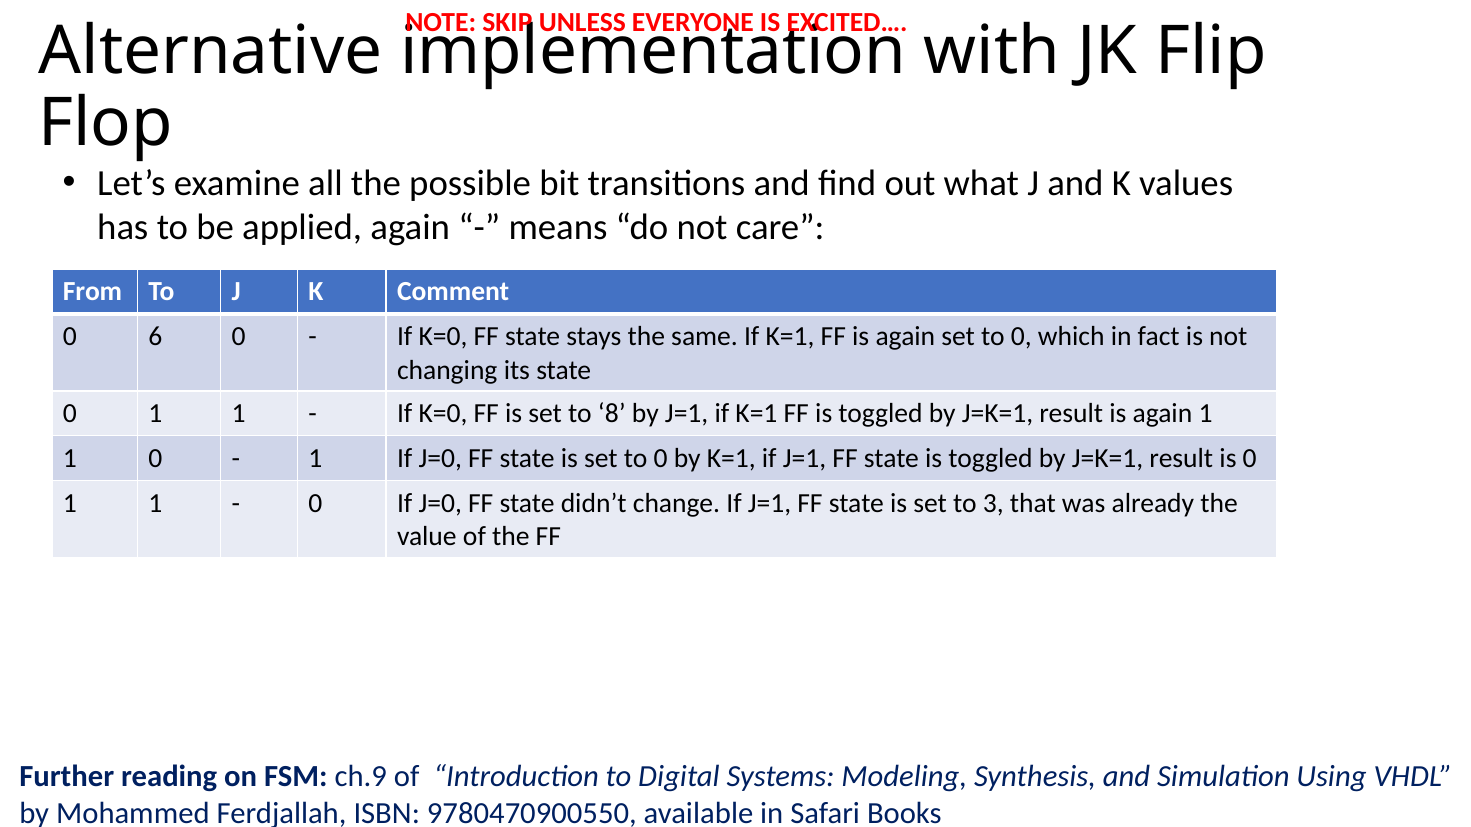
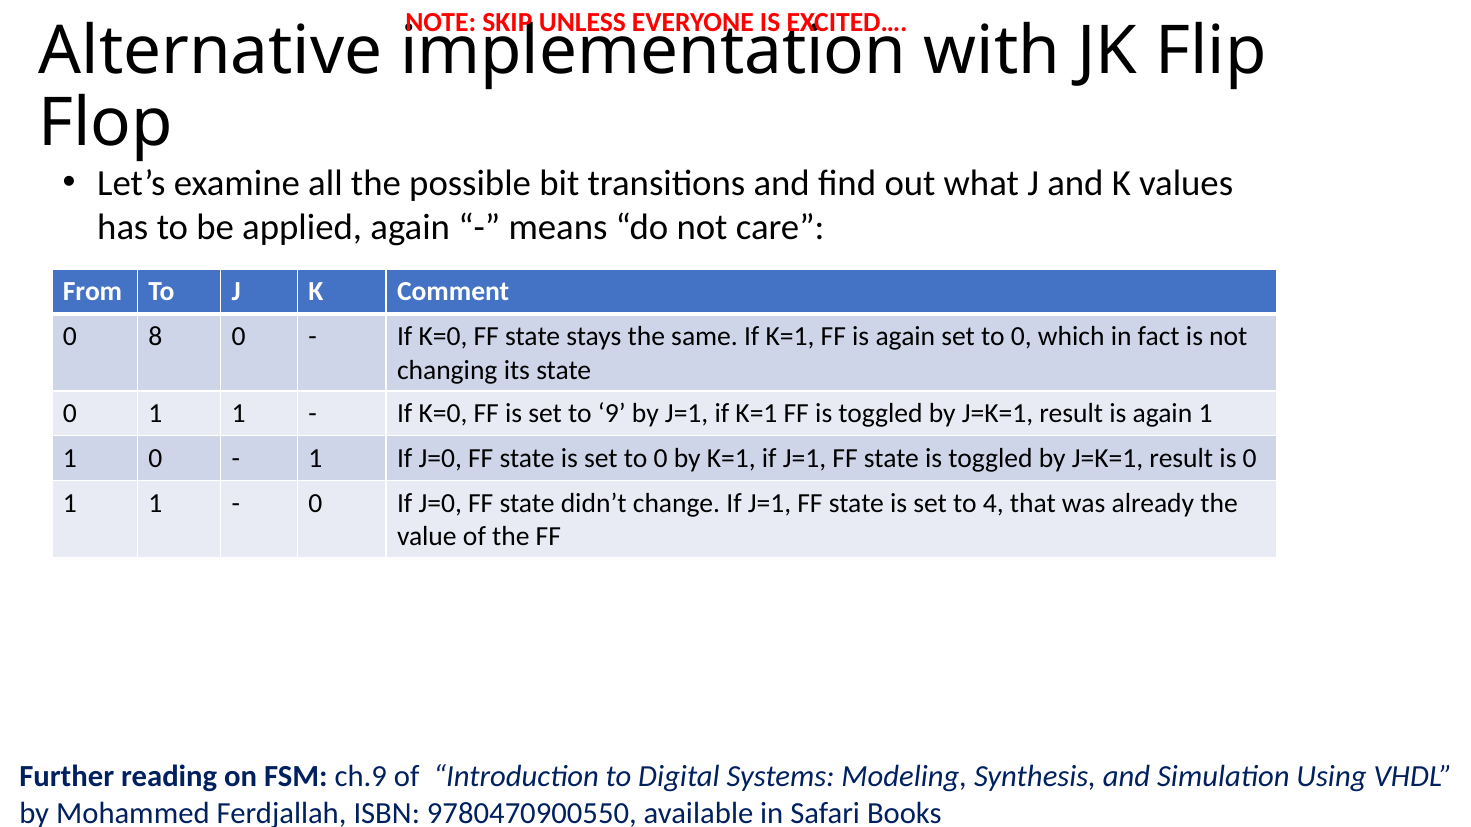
6: 6 -> 8 (155, 337)
8: 8 -> 9 (612, 414)
3: 3 -> 4 (993, 503)
